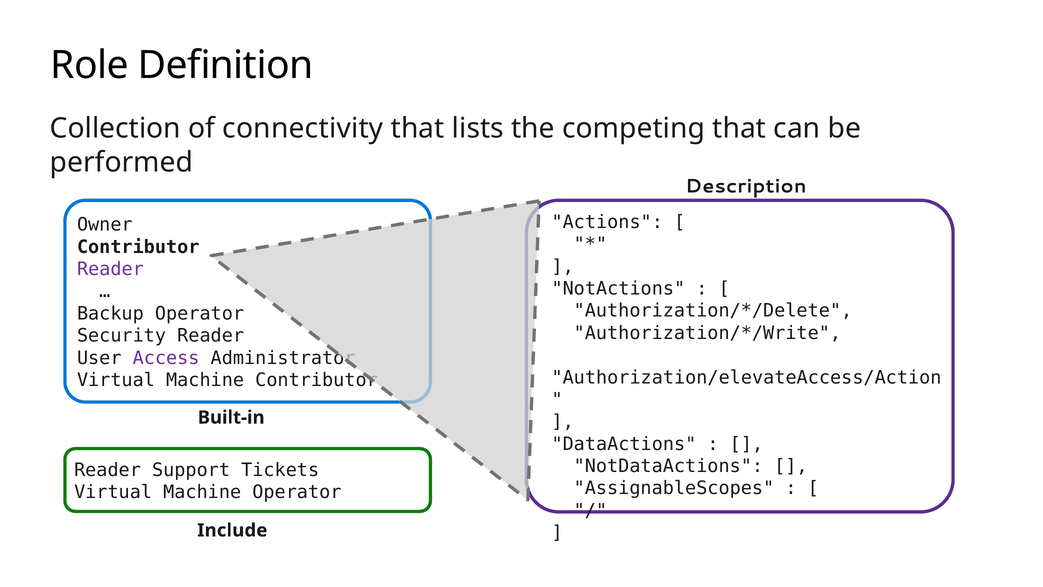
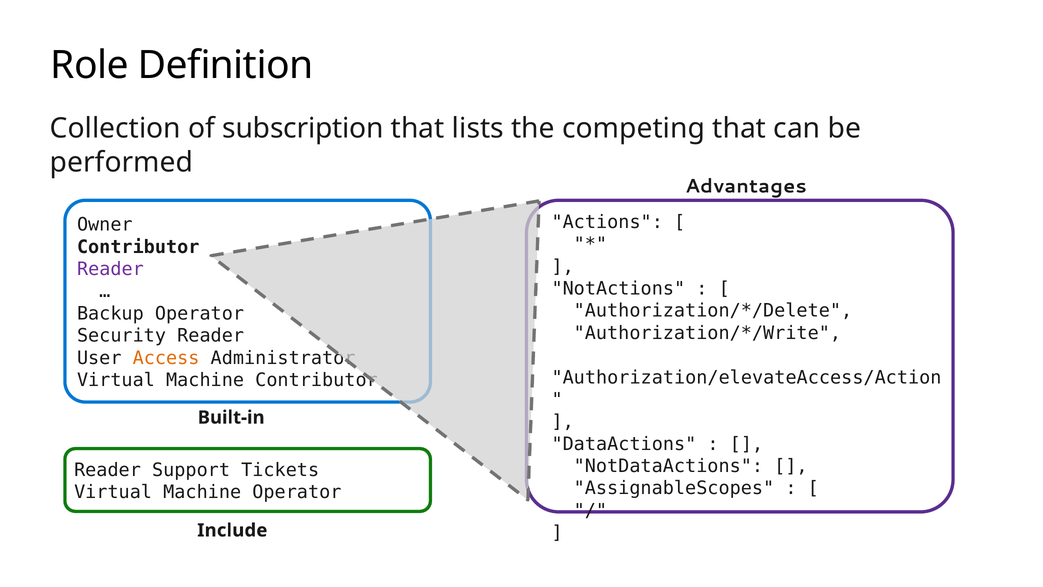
connectivity: connectivity -> subscription (303, 128)
Description: Description -> Advantages (746, 186)
Access colour: purple -> orange (166, 358)
